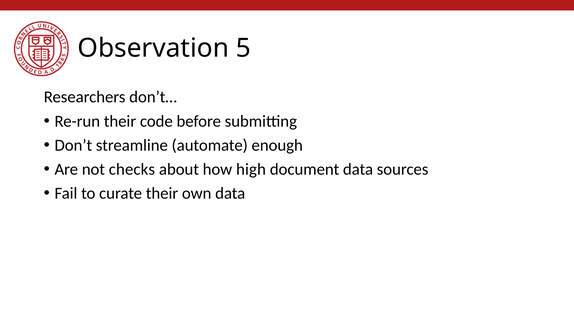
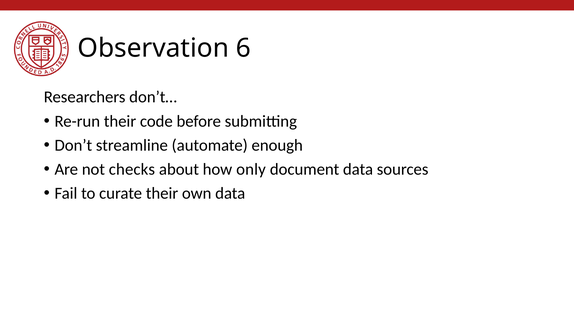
5: 5 -> 6 (243, 48)
high: high -> only (251, 169)
